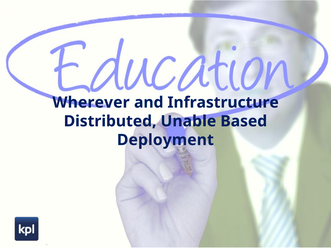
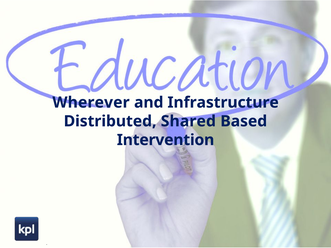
Unable: Unable -> Shared (188, 121)
Deployment: Deployment -> Intervention (166, 140)
